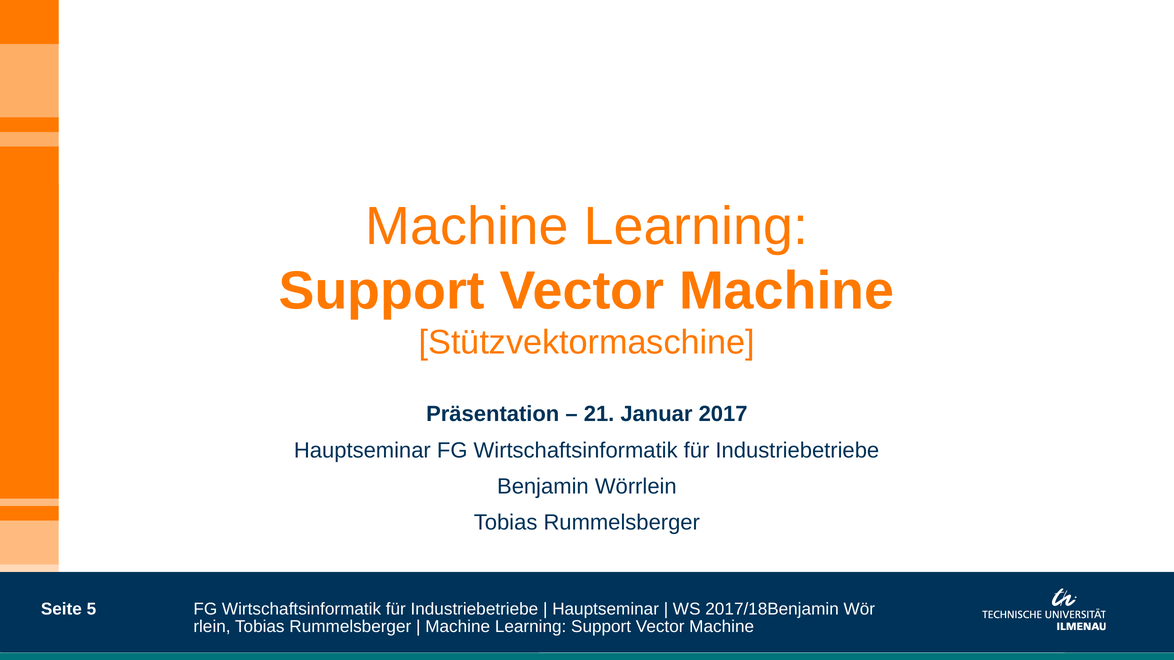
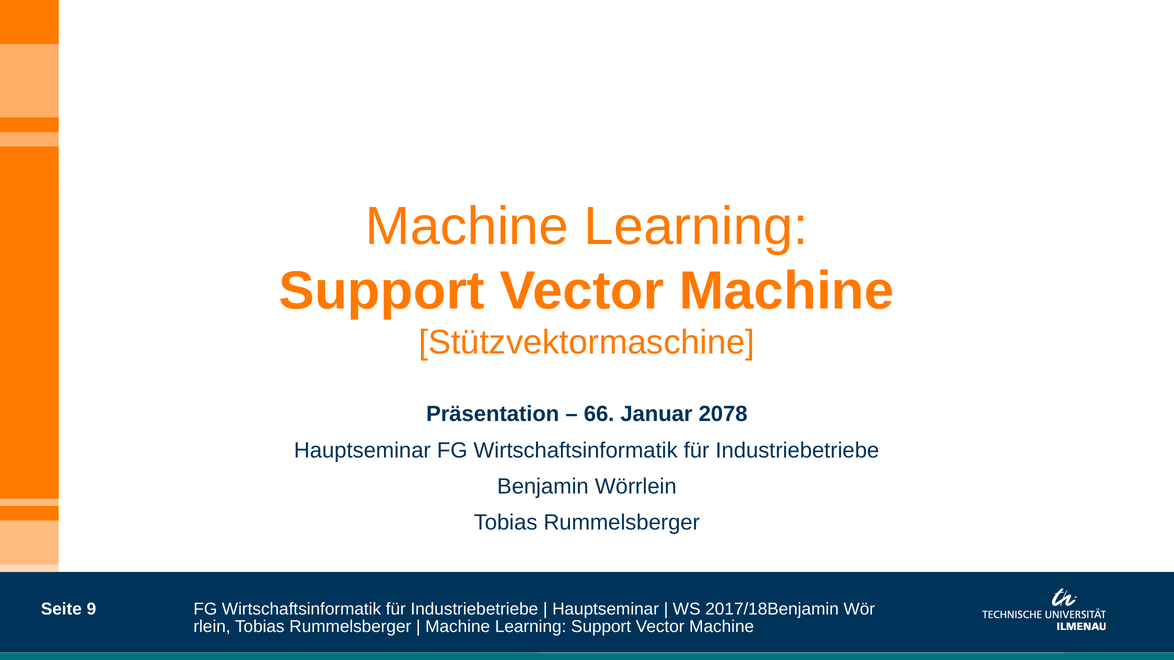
21: 21 -> 66 (599, 414)
2017: 2017 -> 2078 (723, 414)
5: 5 -> 9 (91, 610)
